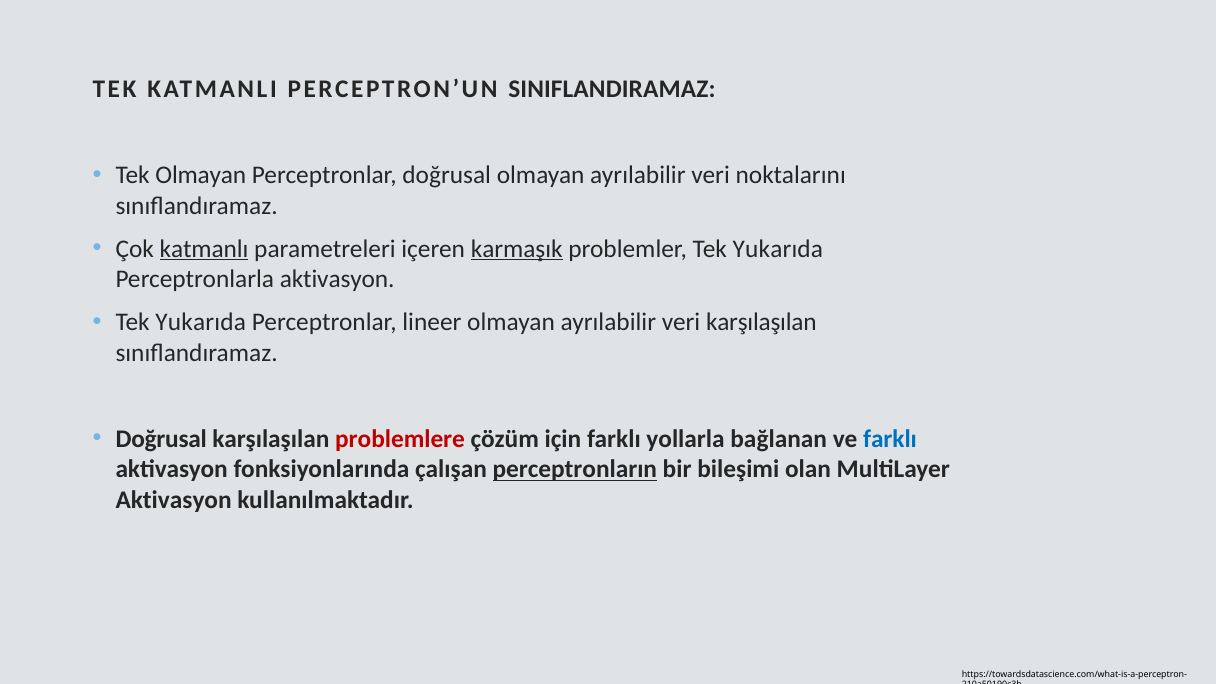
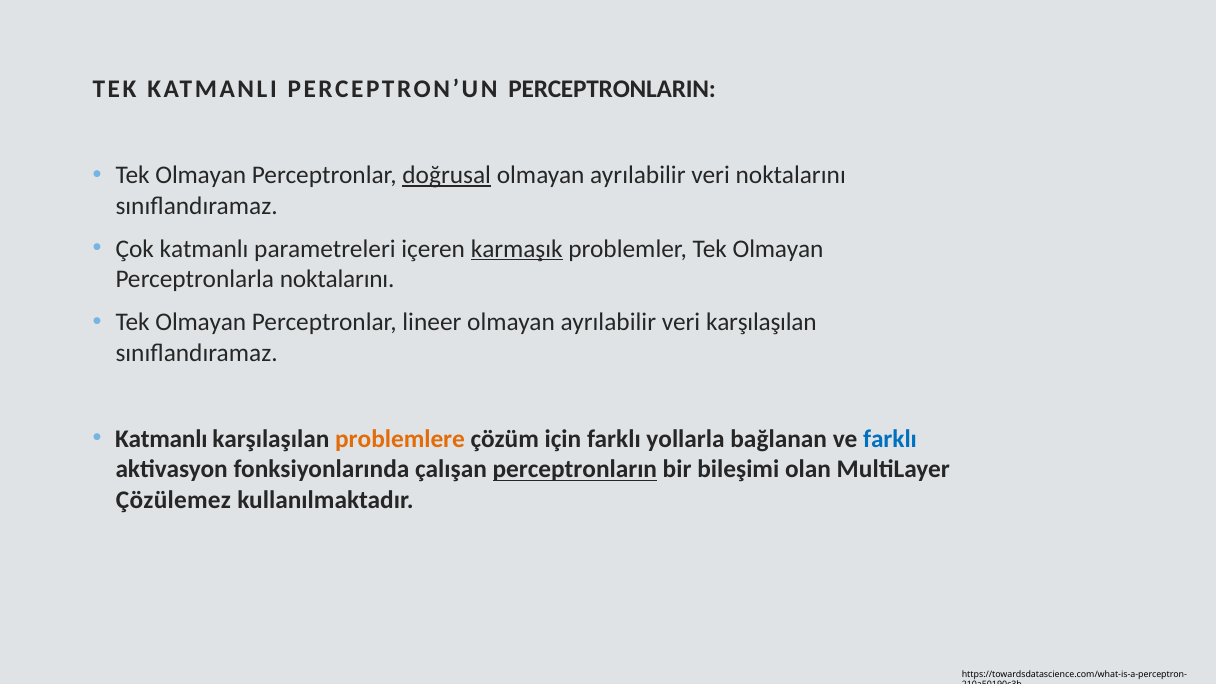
SINIFLANDIRAMAZ: SINIFLANDIRAMAZ -> PERCEPTRONLARIN (612, 89)
doğrusal underline: none -> present (447, 175)
katmanlı underline: present -> none (204, 249)
problemler Tek Yukarıda: Yukarıda -> Olmayan (778, 249)
Perceptronlarla aktivasyon: aktivasyon -> noktalarını (337, 279)
Yukarıda: Yukarıda -> Olmayan (201, 322)
Doğrusal: Doğrusal -> Katmanlı (161, 439)
problemlere colour: red -> orange (400, 439)
Aktivasyon: Aktivasyon -> Çözülemez (173, 500)
